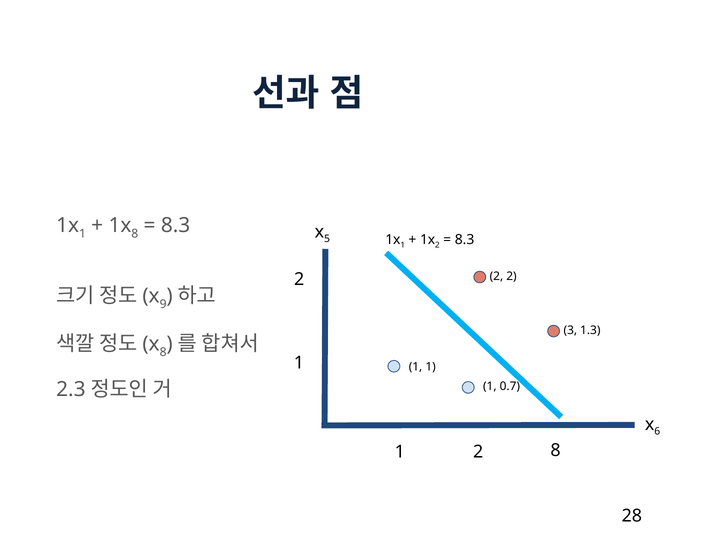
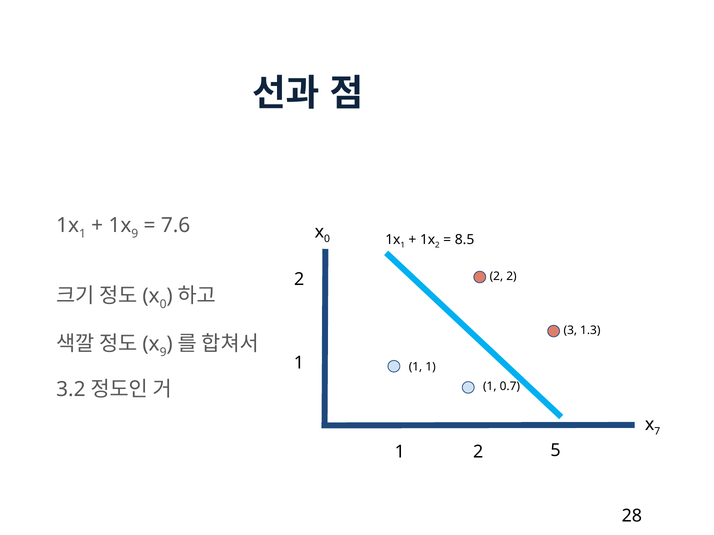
8: 8 -> 9 (135, 234)
8.3: 8.3 -> 7.6 (176, 226)
5: 5 -> 0 (327, 239)
8.3: 8.3 -> 8.5 (465, 240)
9: 9 -> 0 (163, 304)
8: 8 -> 9 (163, 352)
2.3: 2.3 -> 3.2 (71, 390)
6: 6 -> 7 (657, 432)
2 8: 8 -> 5 (556, 451)
